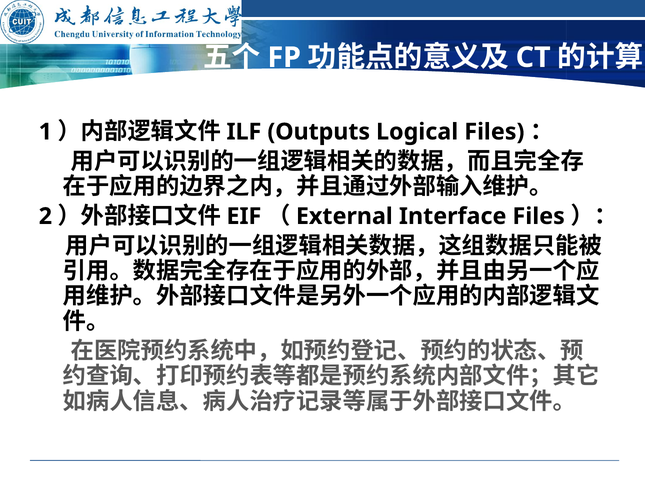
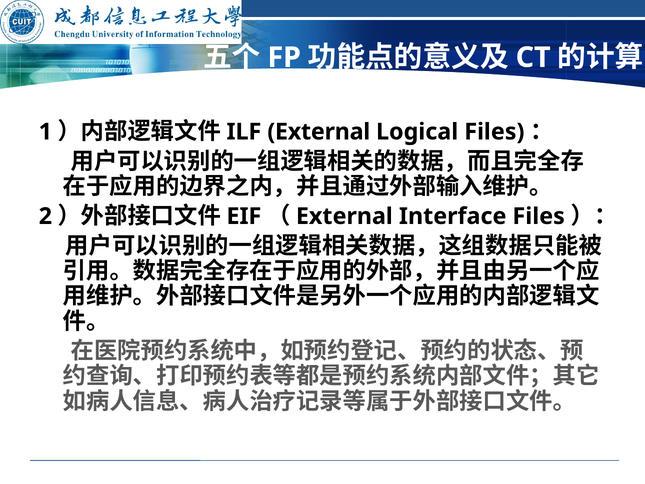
Outputs: Outputs -> External (319, 132)
